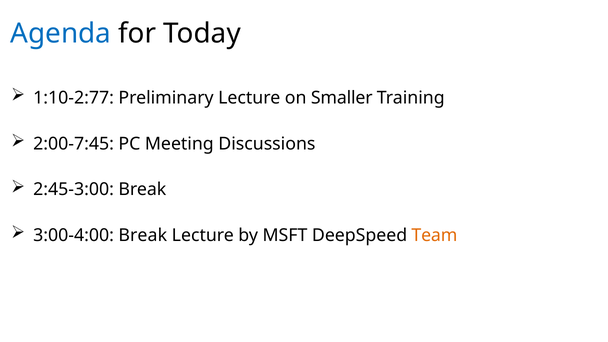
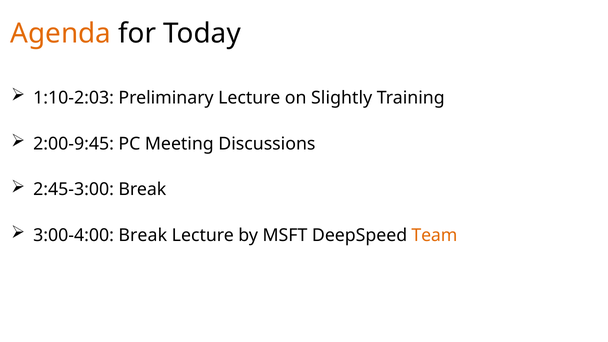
Agenda colour: blue -> orange (61, 34)
1:10-2:77: 1:10-2:77 -> 1:10-2:03 (74, 98)
Smaller: Smaller -> Slightly (342, 98)
2:00-7:45: 2:00-7:45 -> 2:00-9:45 (74, 144)
